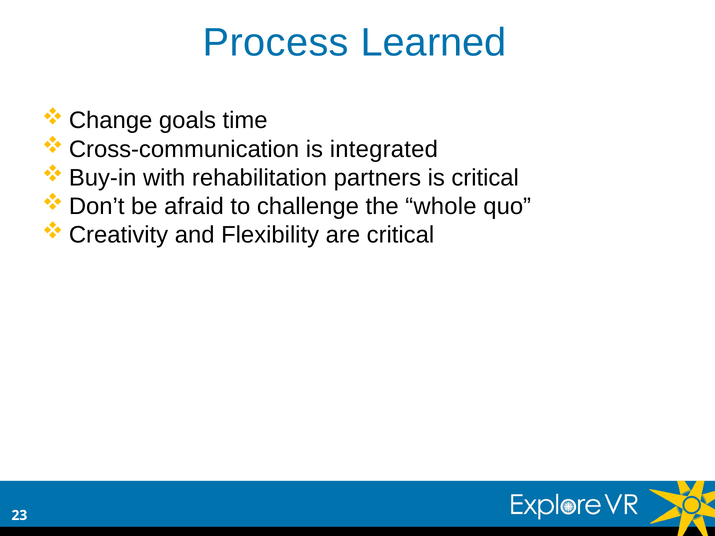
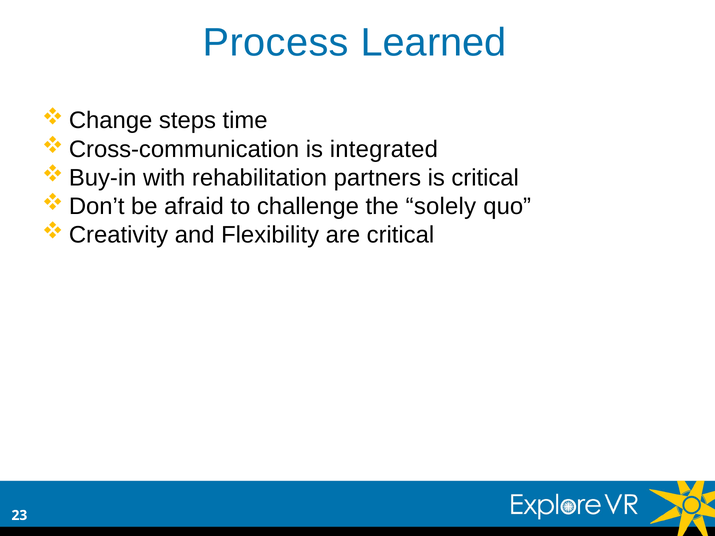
goals: goals -> steps (187, 121)
whole: whole -> solely (441, 206)
